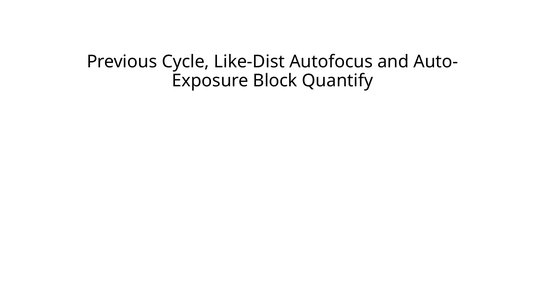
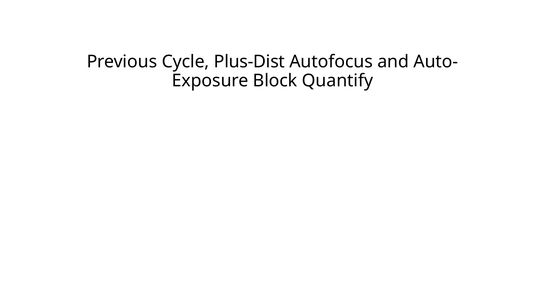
Like-Dist: Like-Dist -> Plus-Dist (249, 62)
